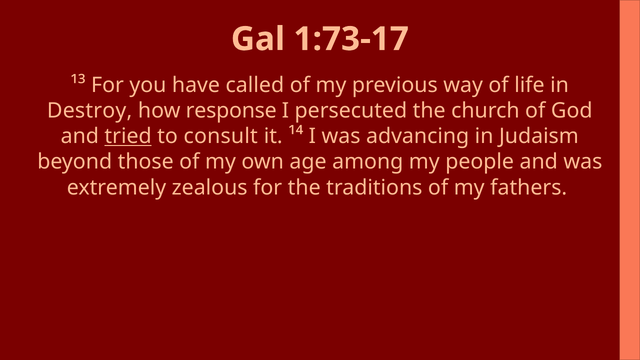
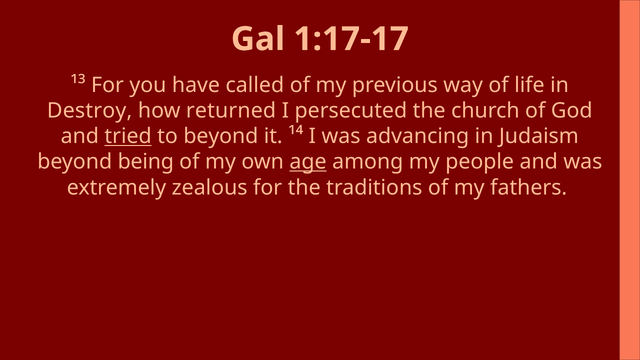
1:73-17: 1:73-17 -> 1:17-17 (351, 39)
response: response -> returned (231, 111)
to consult: consult -> beyond (221, 136)
those: those -> being (146, 162)
age underline: none -> present (308, 162)
